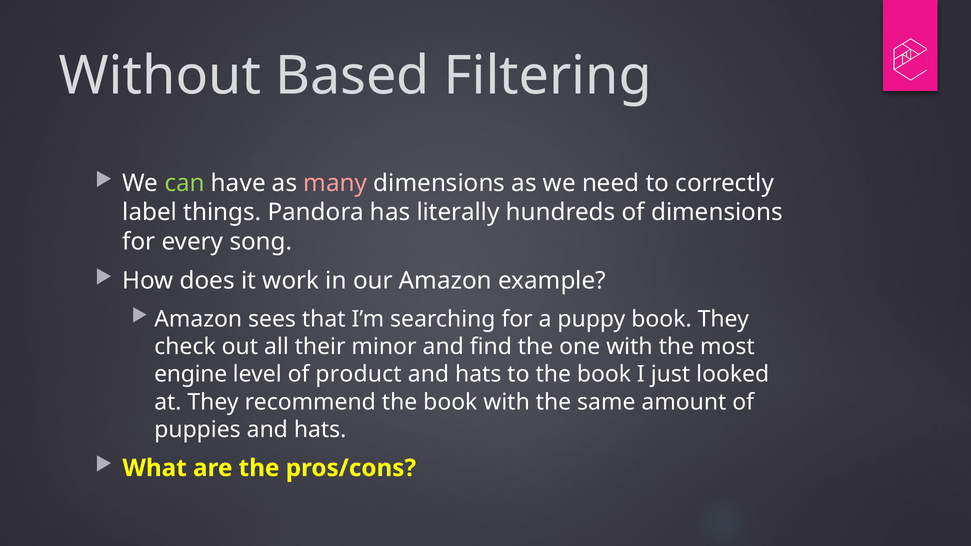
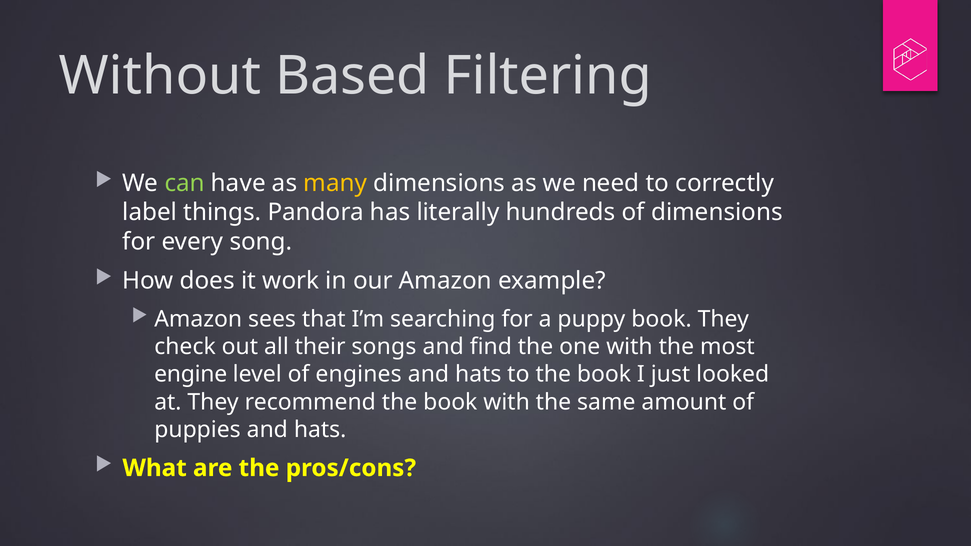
many colour: pink -> yellow (335, 183)
minor: minor -> songs (384, 347)
product: product -> engines (359, 375)
